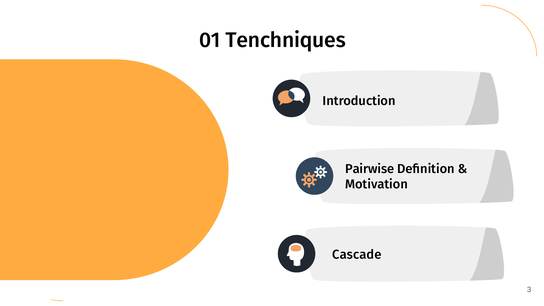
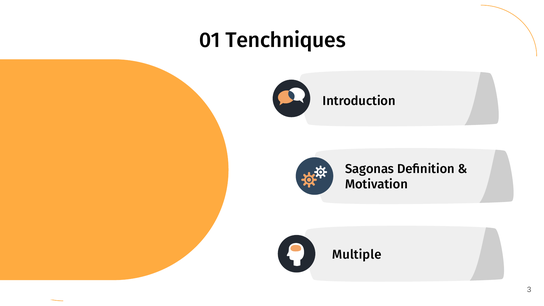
Pairwise: Pairwise -> Sagonas (370, 169)
Cascade: Cascade -> Multiple (357, 255)
